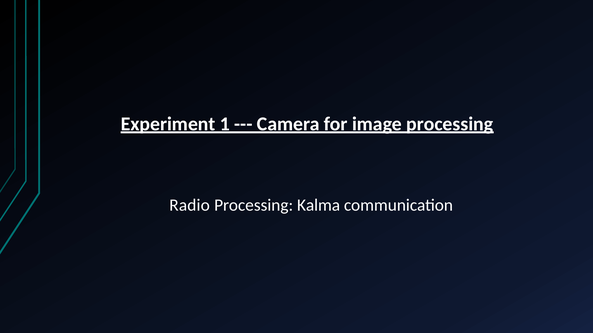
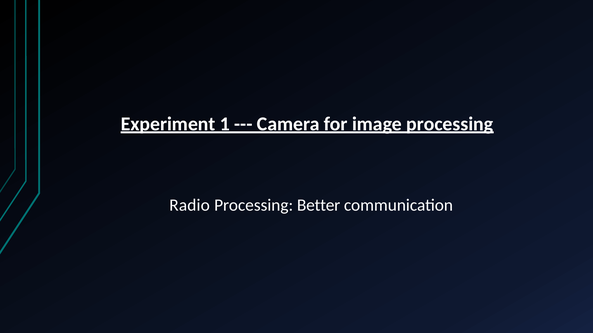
Kalma: Kalma -> Better (319, 206)
